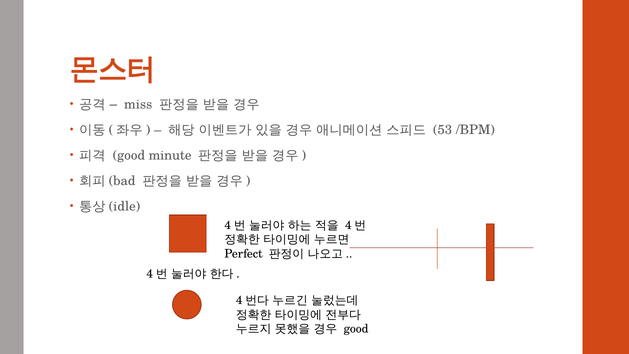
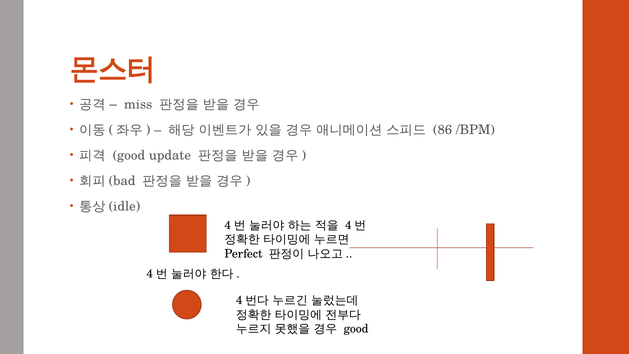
53: 53 -> 86 (443, 130)
minute: minute -> update (170, 155)
